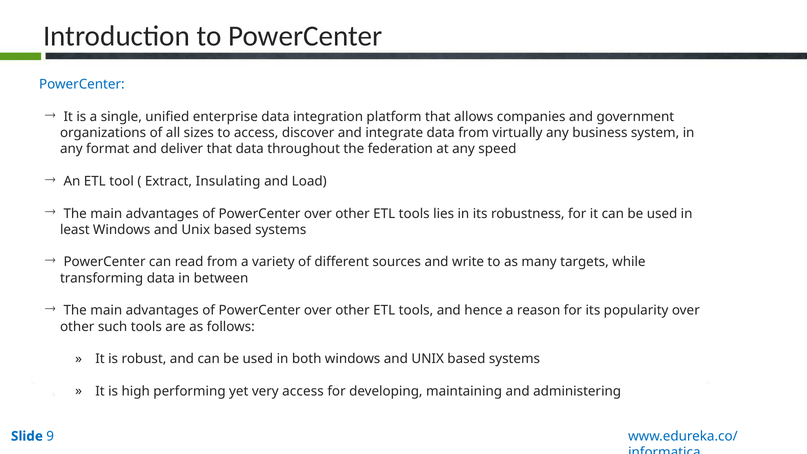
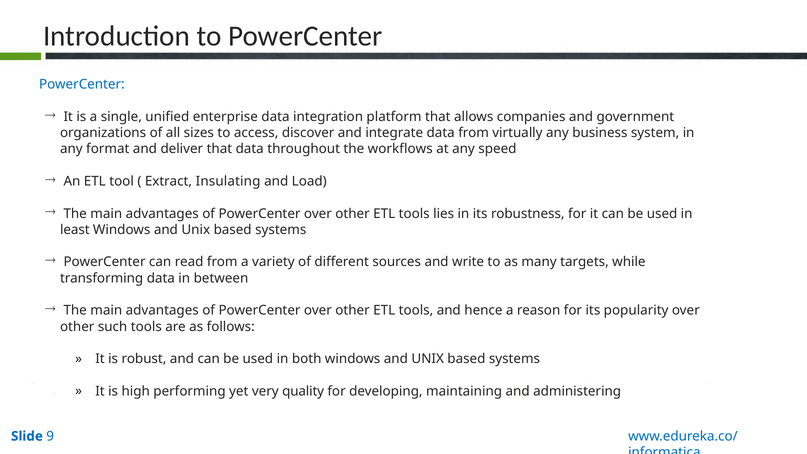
federation: federation -> workflows (400, 149)
very access: access -> quality (303, 391)
